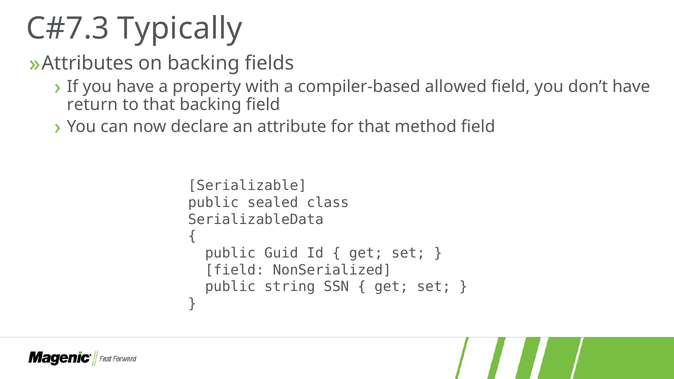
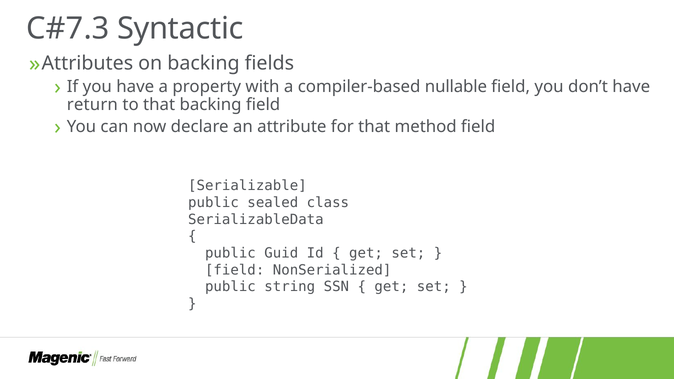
Typically: Typically -> Syntactic (180, 29)
allowed: allowed -> nullable (456, 87)
